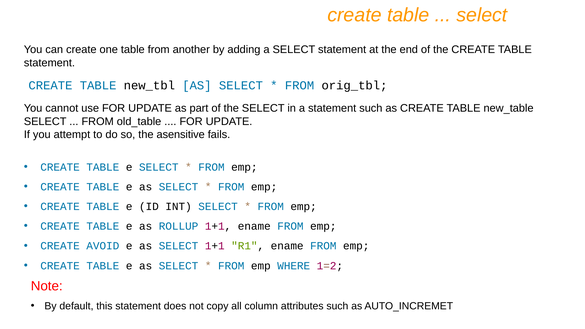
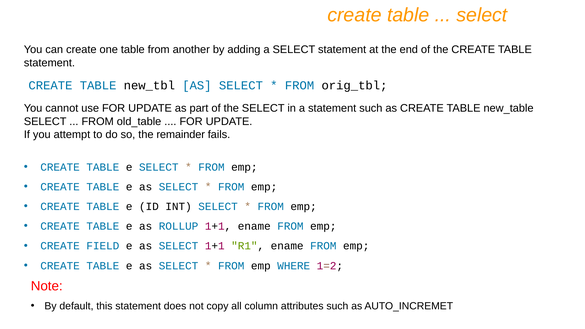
asensitive: asensitive -> remainder (181, 135)
AVOID: AVOID -> FIELD (103, 246)
